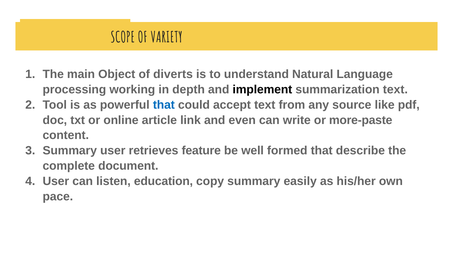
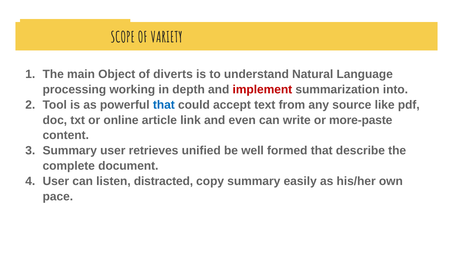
implement colour: black -> red (262, 89)
summarization text: text -> into (395, 89)
feature: feature -> unified (201, 151)
education: education -> distracted (163, 181)
